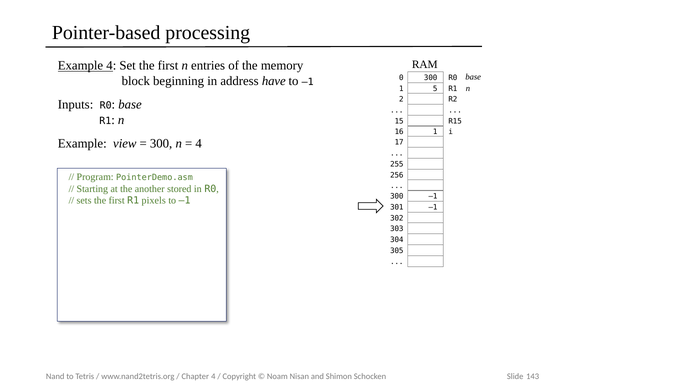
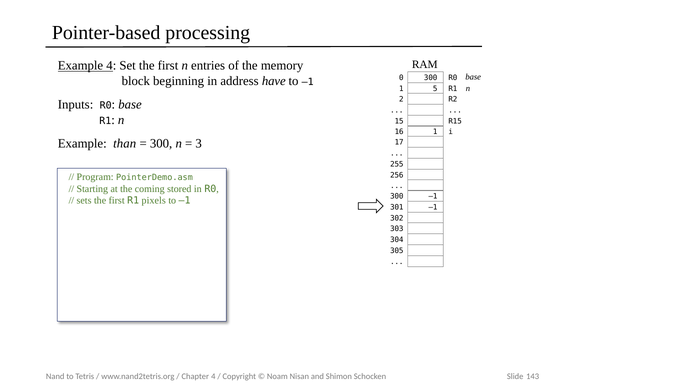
view: view -> than (125, 144)
4: 4 -> 3 (199, 144)
another: another -> coming (150, 189)
